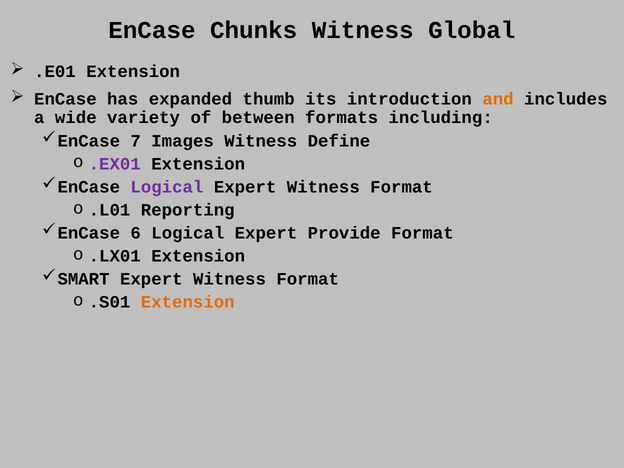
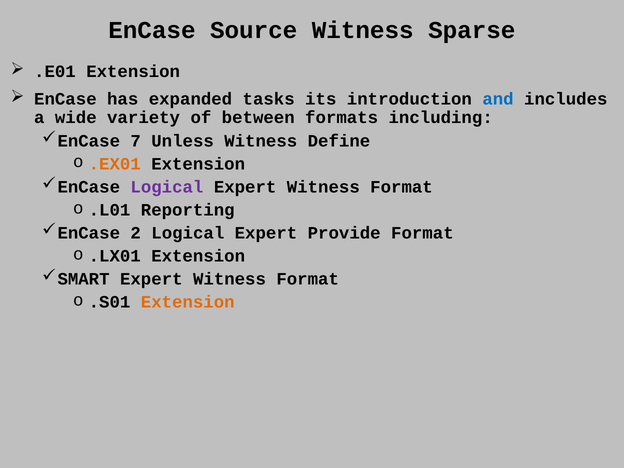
Chunks: Chunks -> Source (254, 30)
Global: Global -> Sparse (472, 30)
thumb: thumb -> tasks (269, 99)
and colour: orange -> blue (498, 99)
Images: Images -> Unless (183, 141)
.EX01 colour: purple -> orange (115, 164)
6: 6 -> 2 (136, 233)
